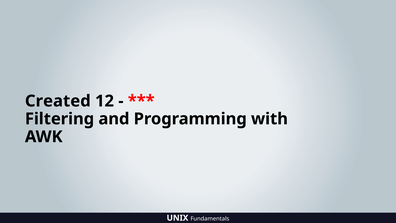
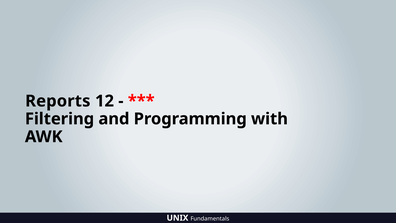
Created: Created -> Reports (58, 101)
